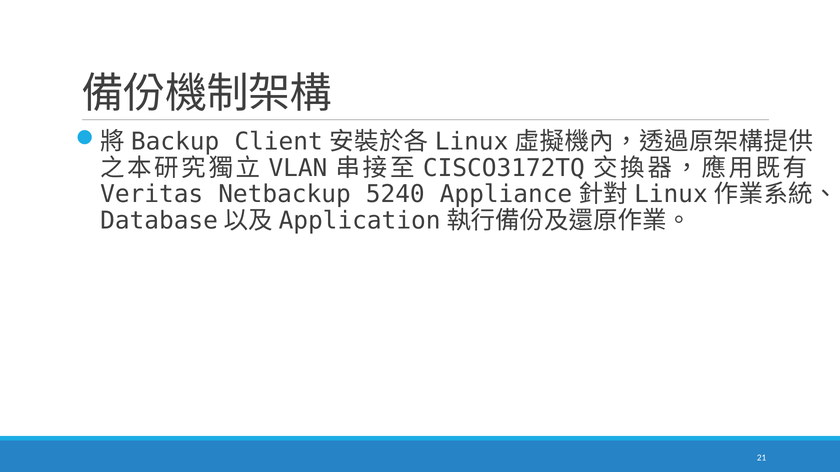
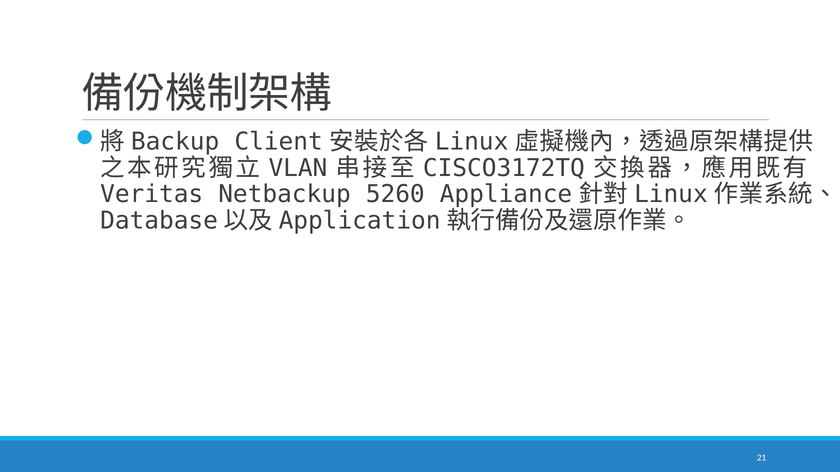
5240: 5240 -> 5260 (395, 195)
